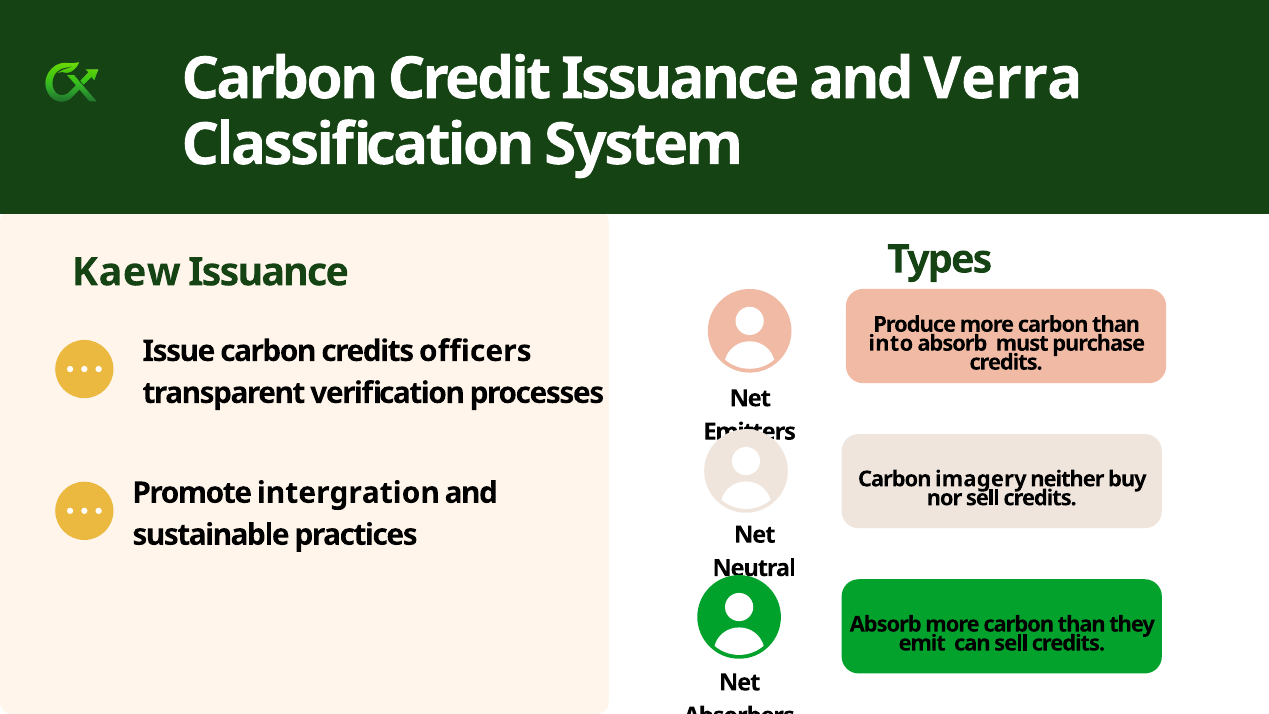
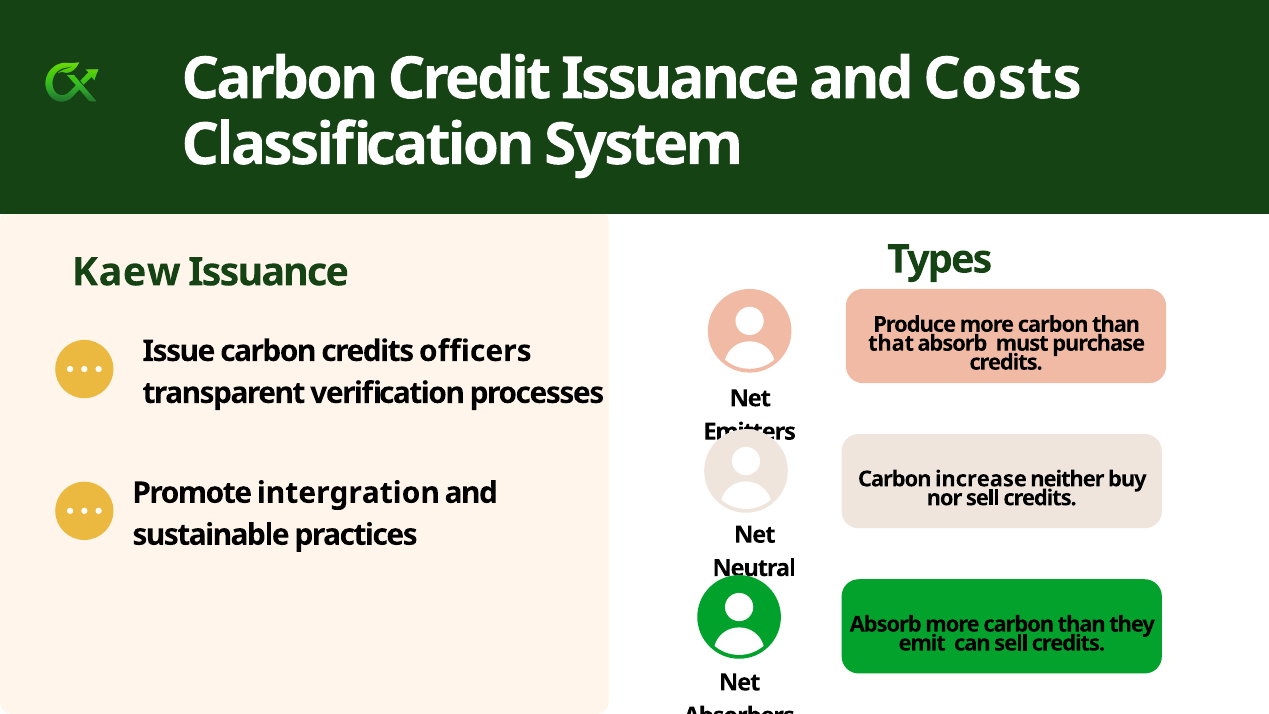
Verra: Verra -> Costs (1003, 79)
into: into -> that (891, 343)
imagery: imagery -> increase (981, 479)
